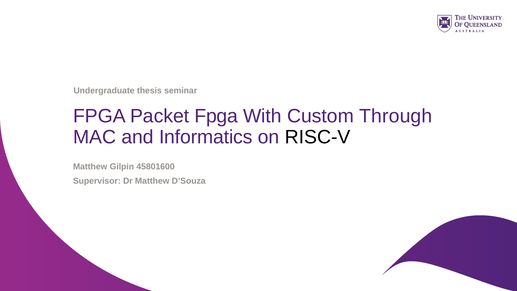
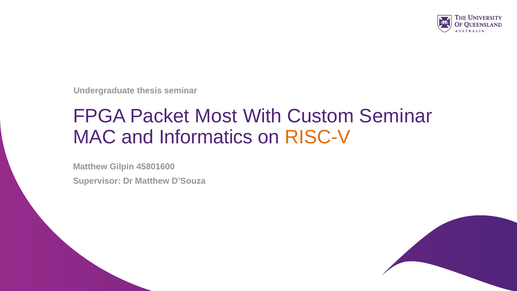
Packet Fpga: Fpga -> Most (216, 116)
Custom Through: Through -> Seminar (396, 116)
RISC-V colour: black -> orange (318, 137)
